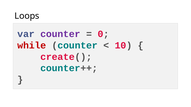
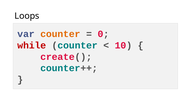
counter colour: purple -> orange (60, 34)
